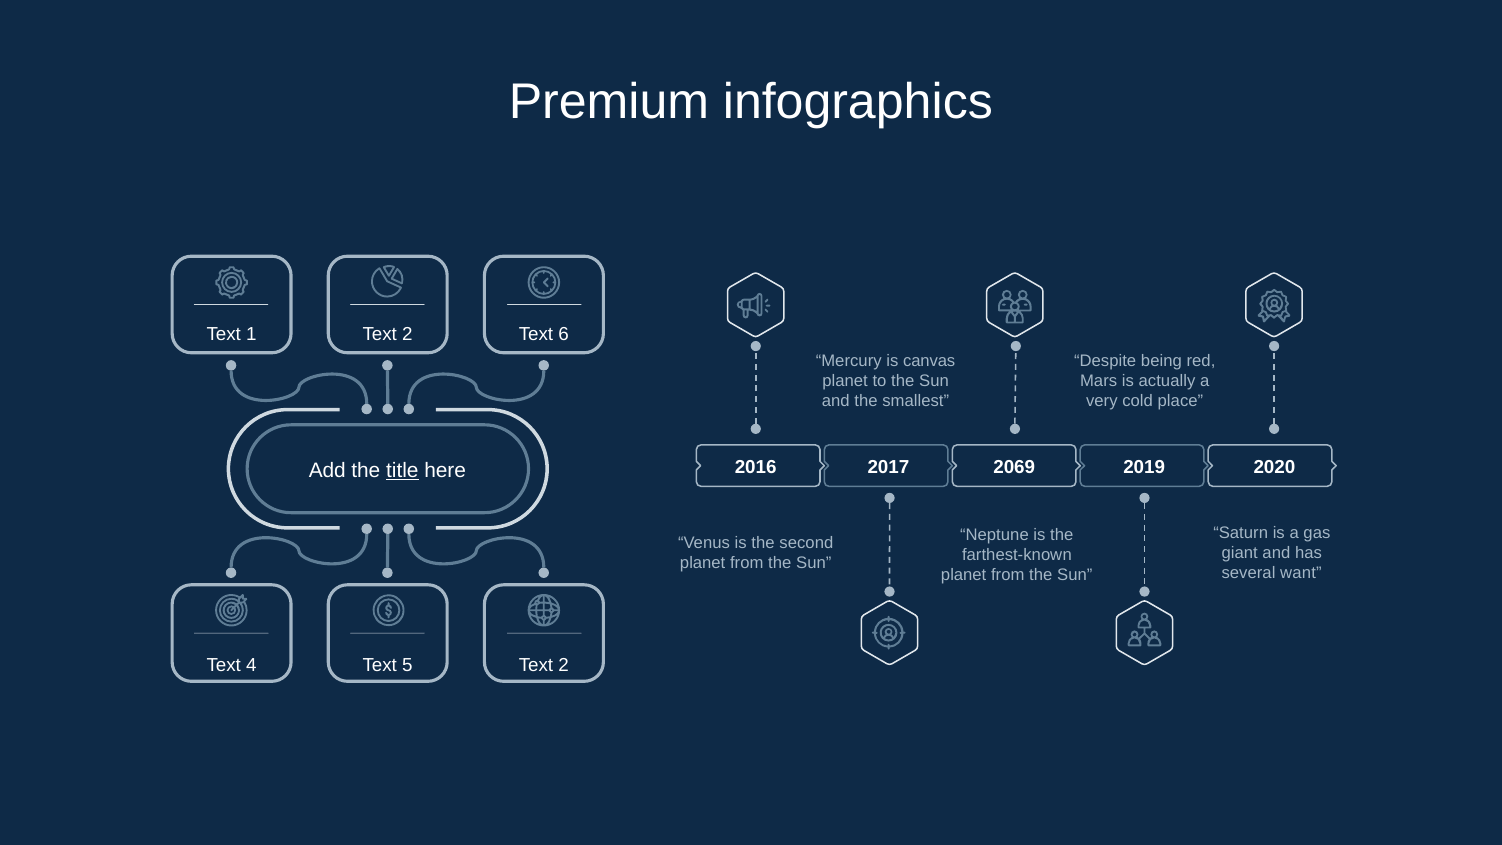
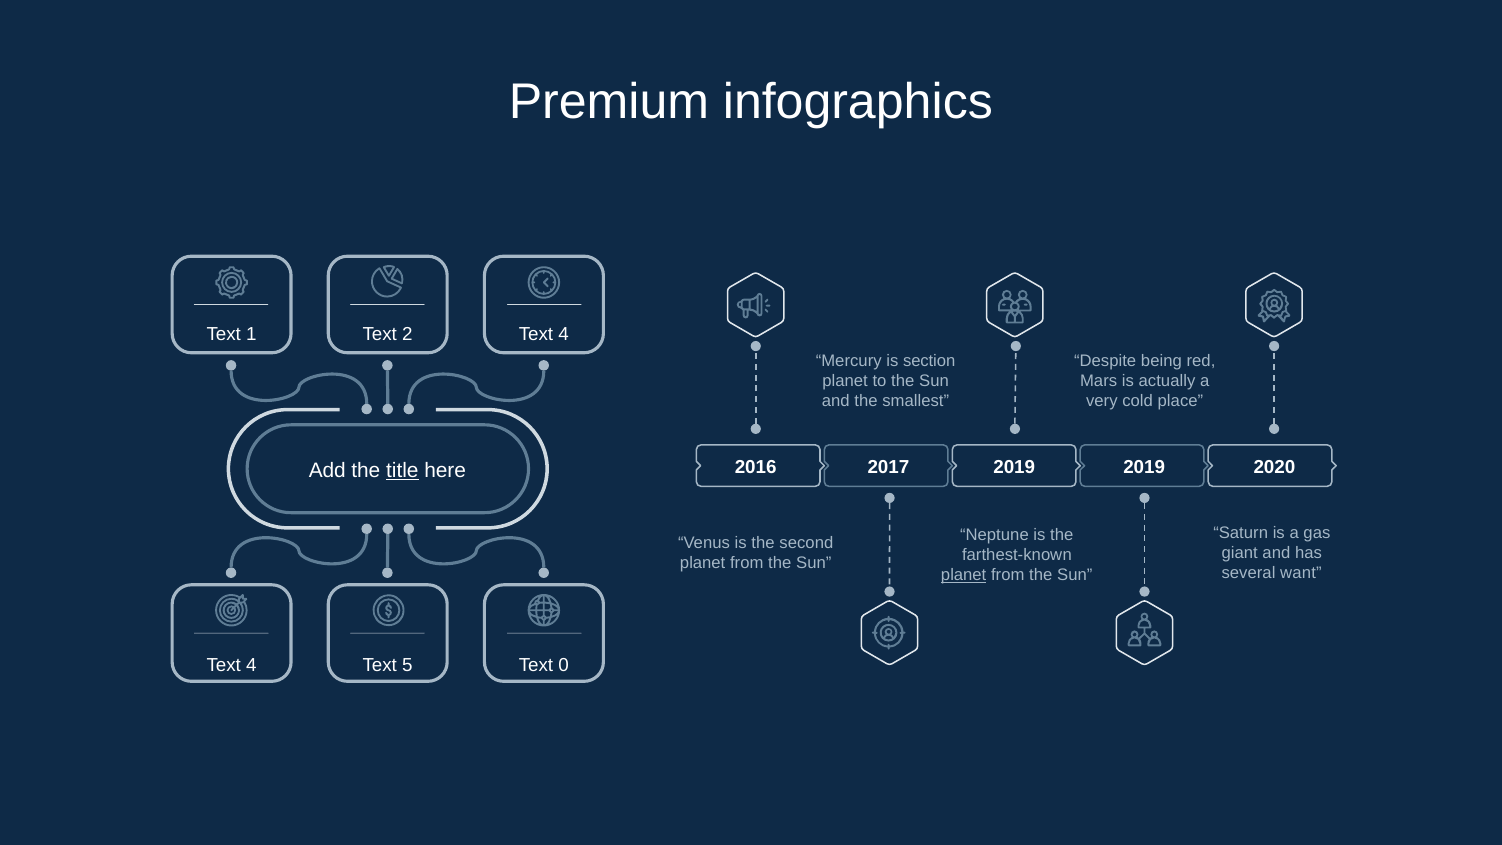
2 Text 6: 6 -> 4 (564, 334)
canvas: canvas -> section (929, 361)
2017 2069: 2069 -> 2019 (1014, 467)
planet underline: none -> present (964, 575)
5 Text 2: 2 -> 0 (564, 665)
